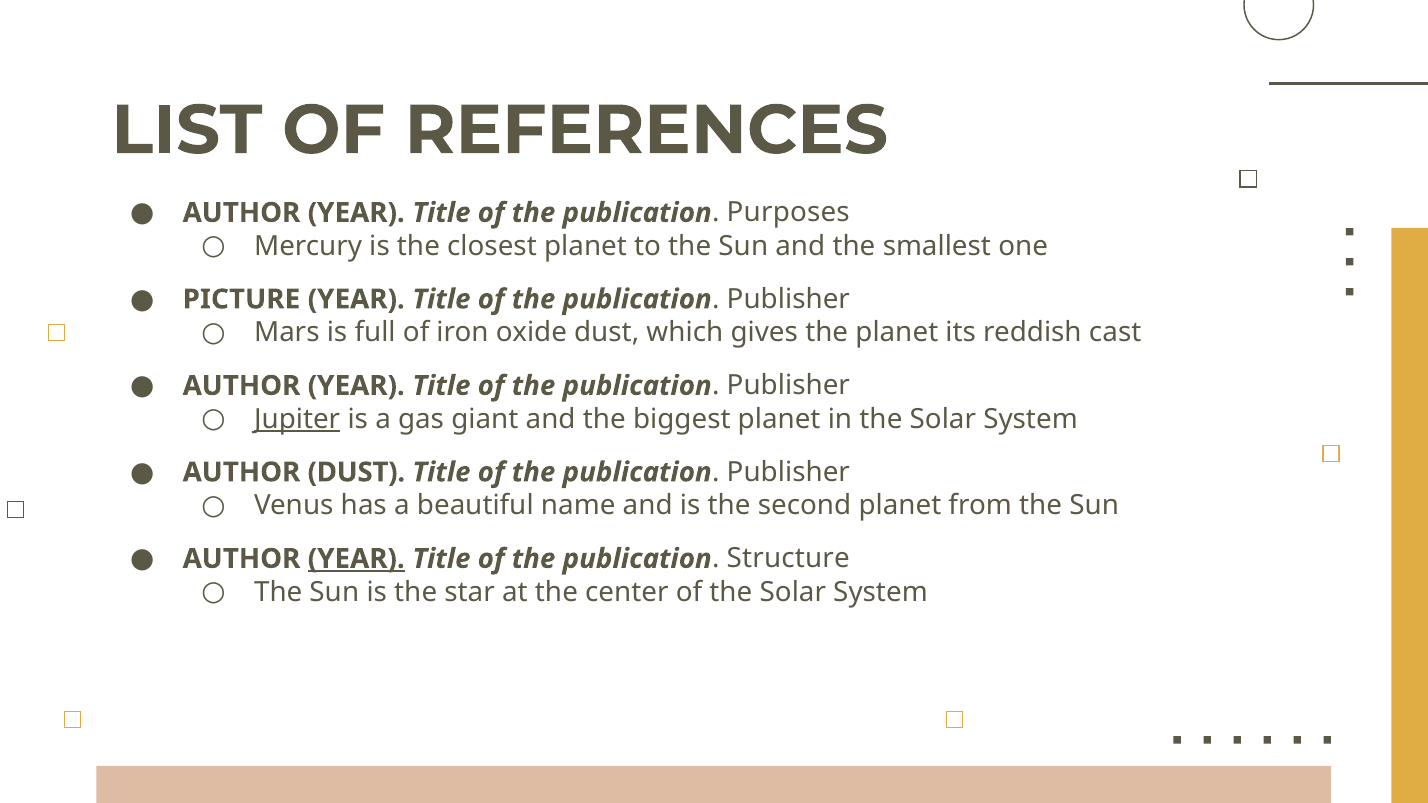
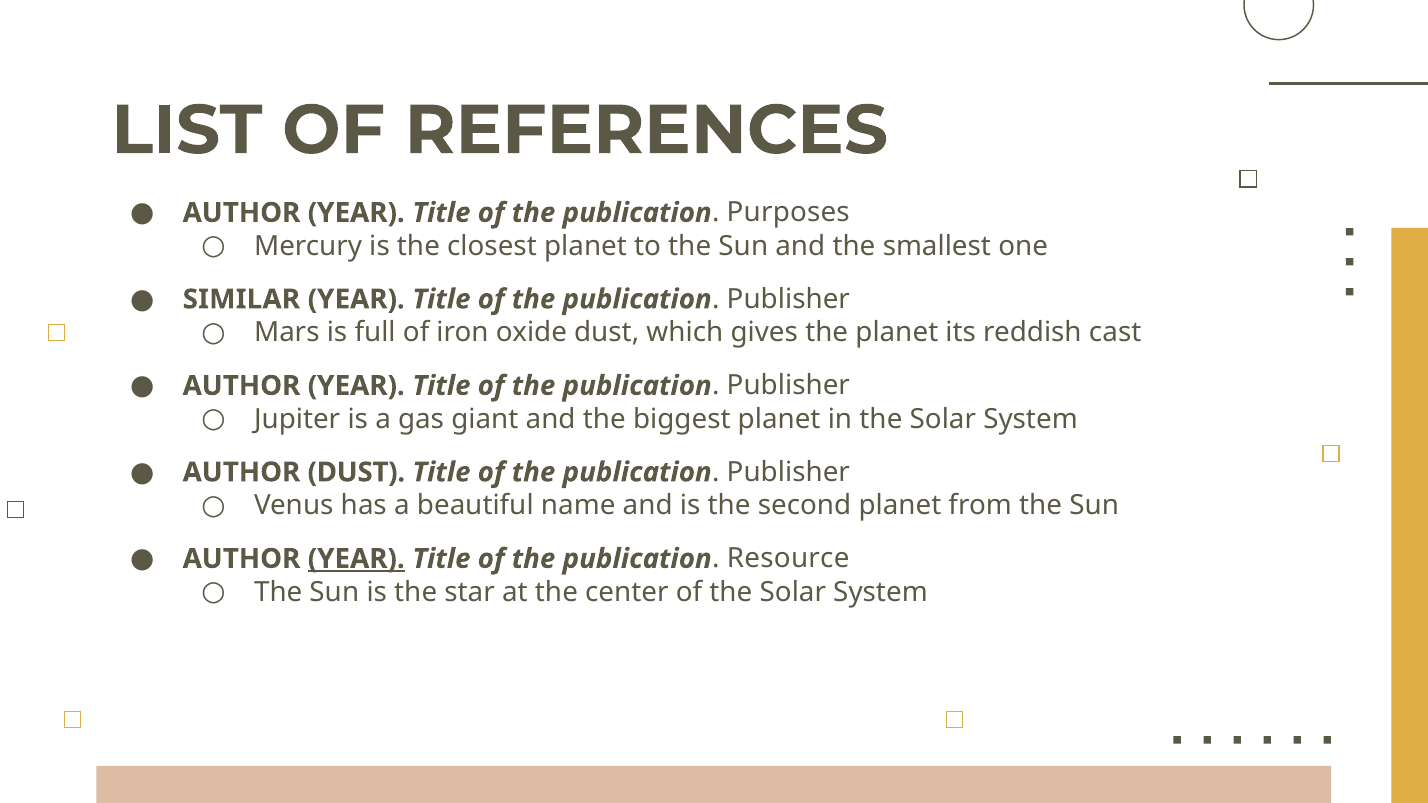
PICTURE: PICTURE -> SIMILAR (241, 299)
Jupiter underline: present -> none (297, 419)
Structure: Structure -> Resource (788, 559)
